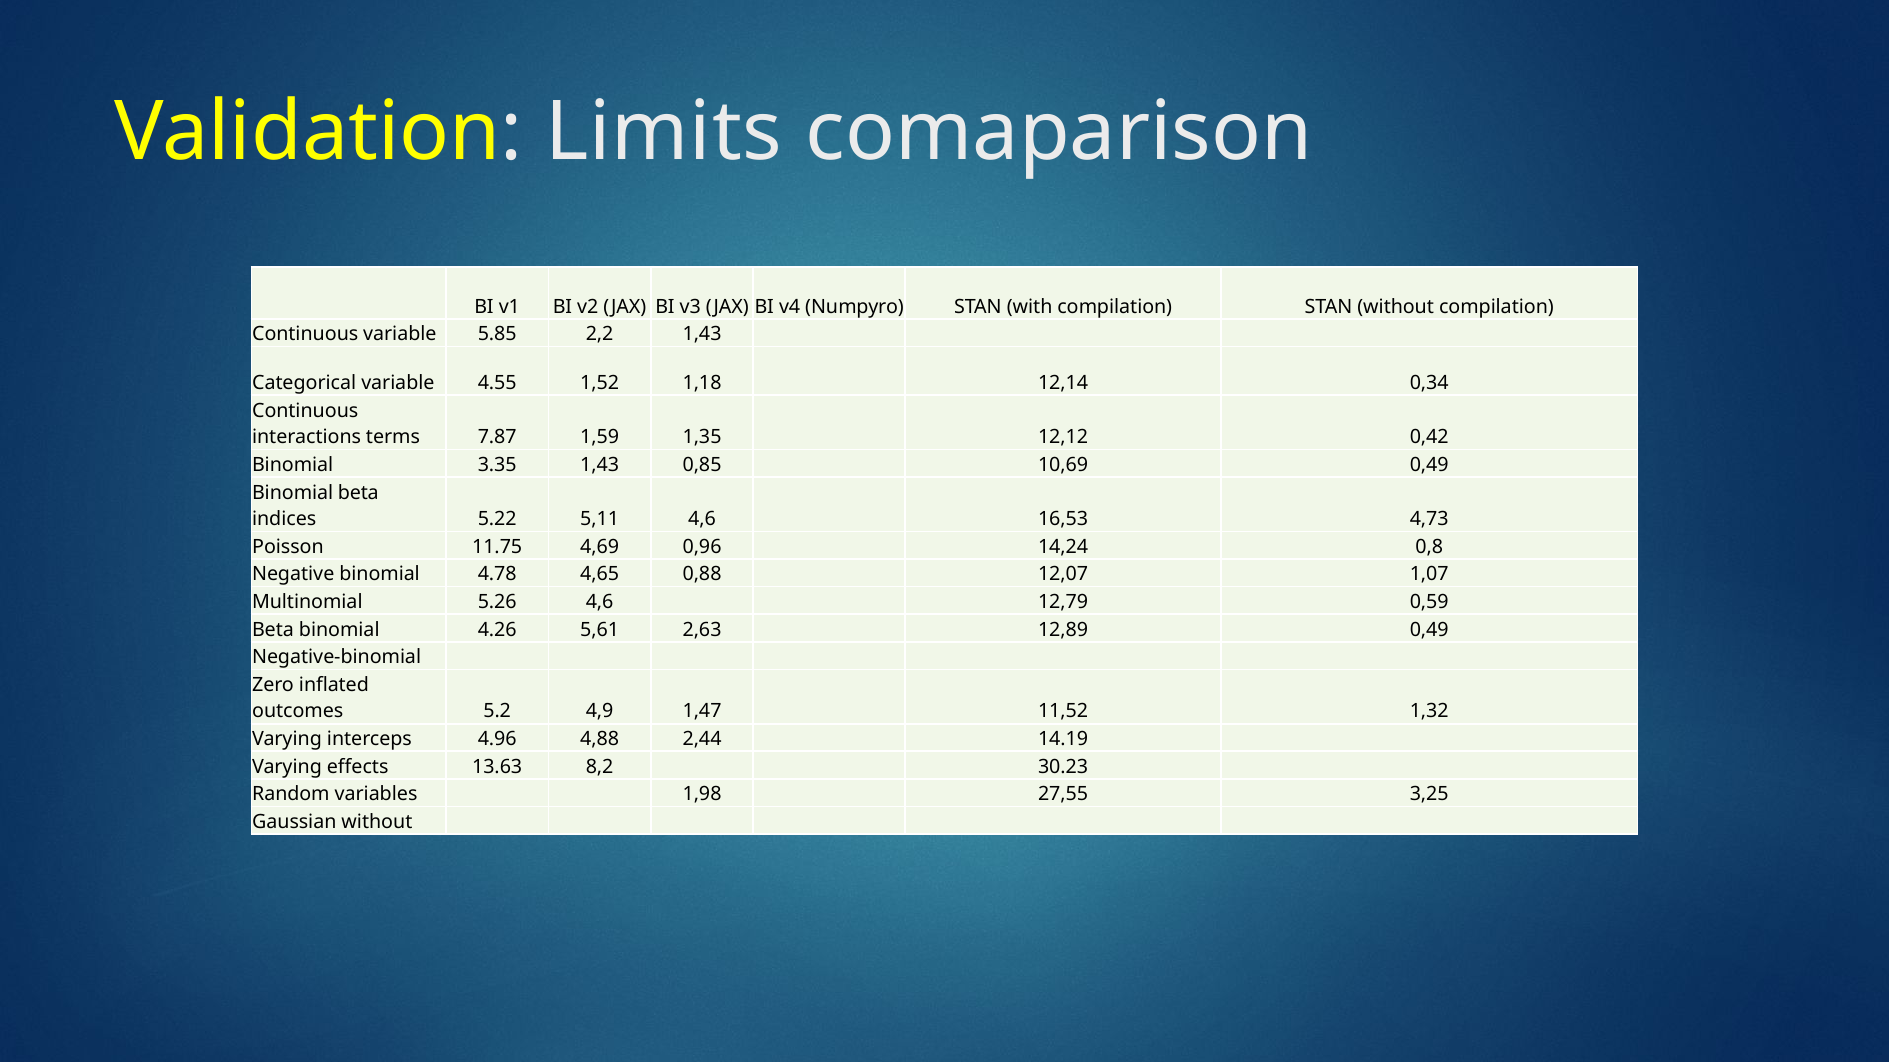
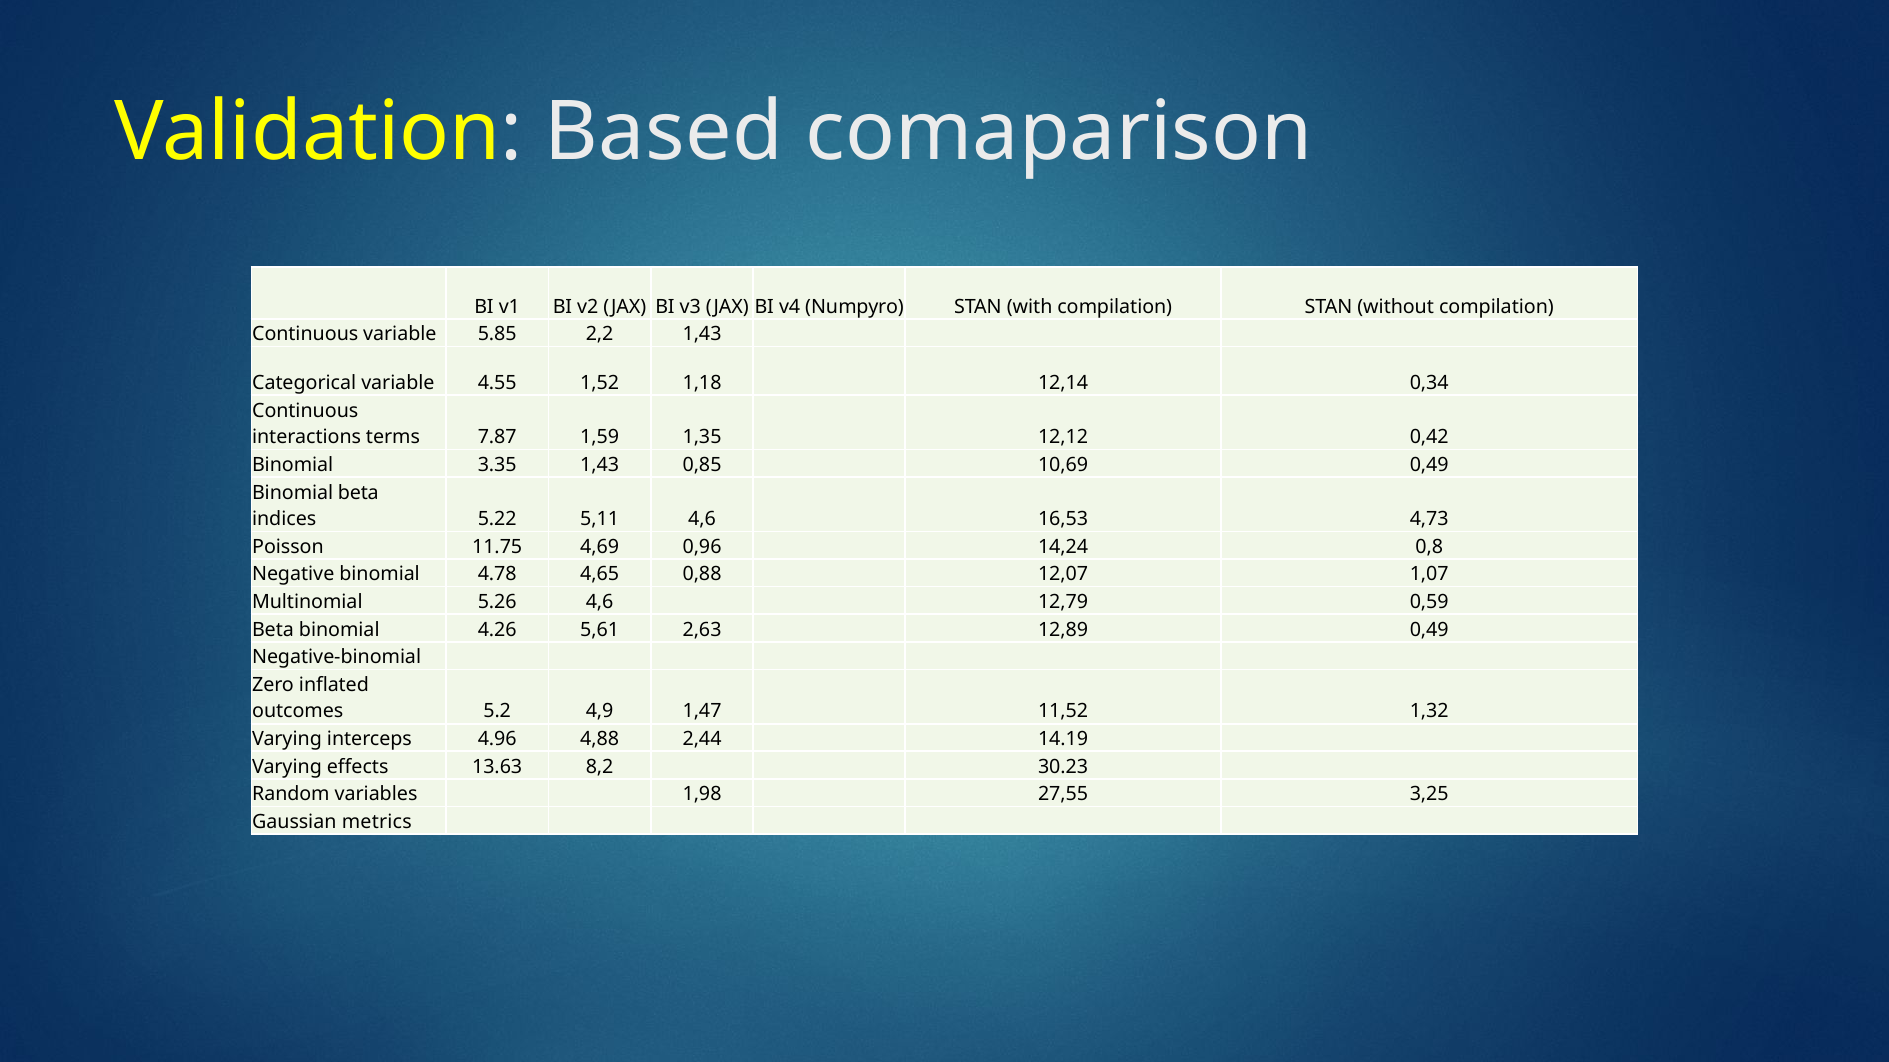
Limits: Limits -> Based (664, 133)
Gaussian without: without -> metrics (377, 822)
